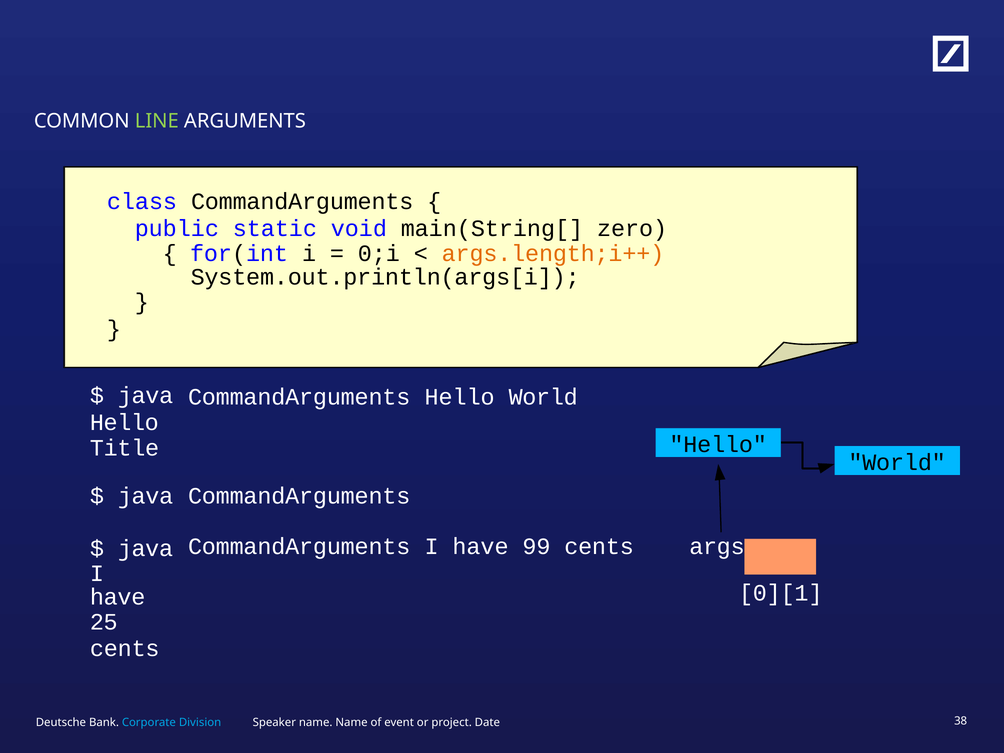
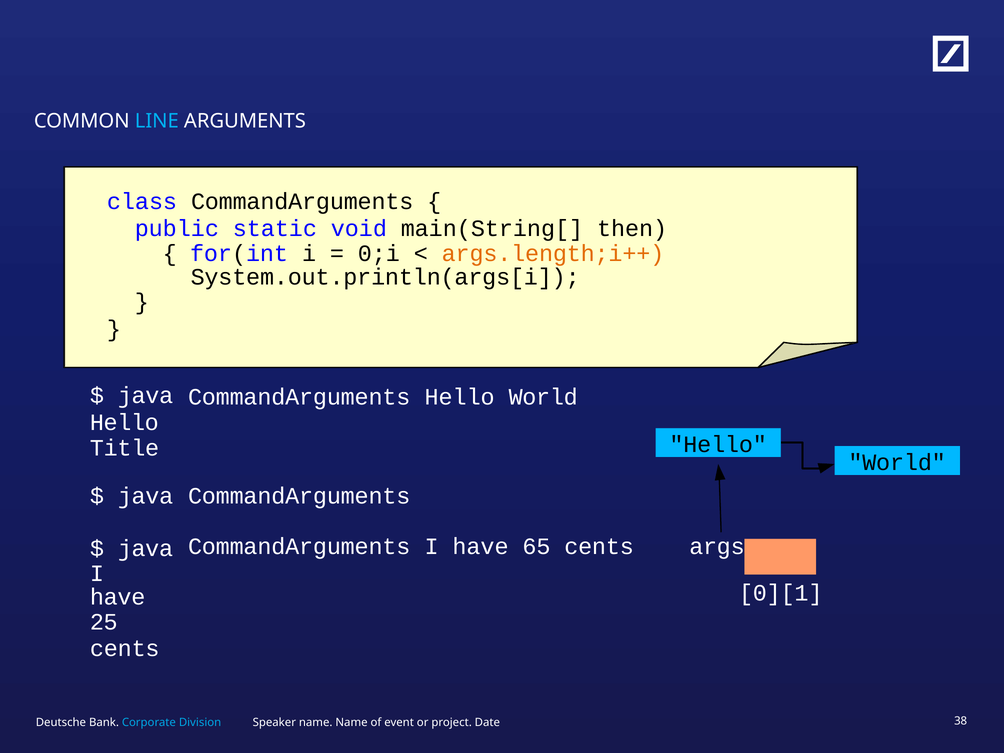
LINE colour: light green -> light blue (157, 121)
zero: zero -> then (632, 229)
99: 99 -> 65 (536, 546)
